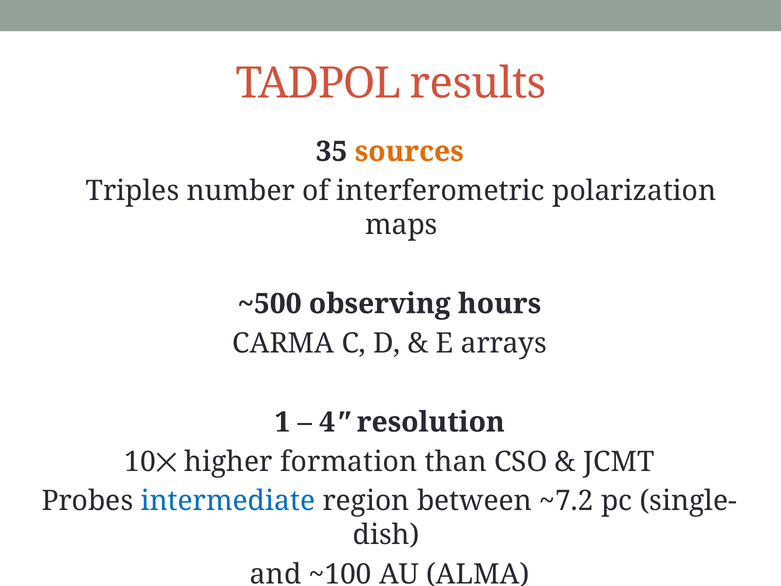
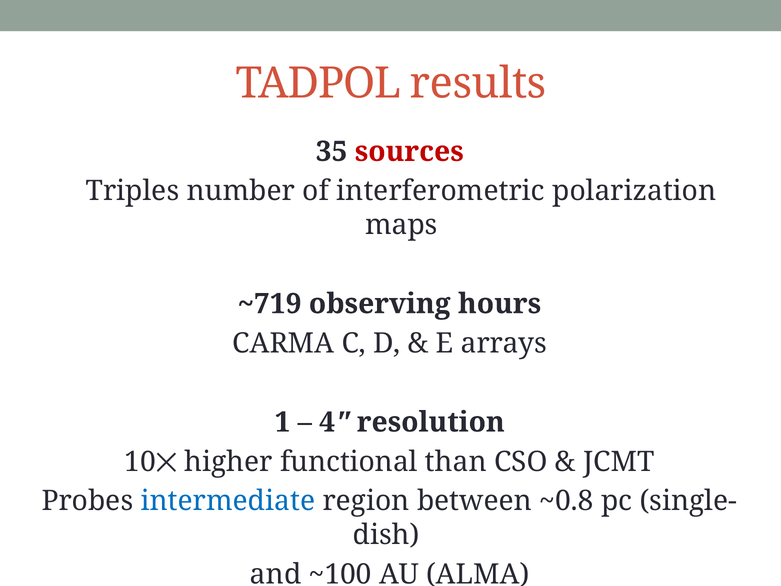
sources colour: orange -> red (409, 152)
~500: ~500 -> ~719 (270, 304)
formation: formation -> functional (349, 462)
~7.2: ~7.2 -> ~0.8 (567, 501)
